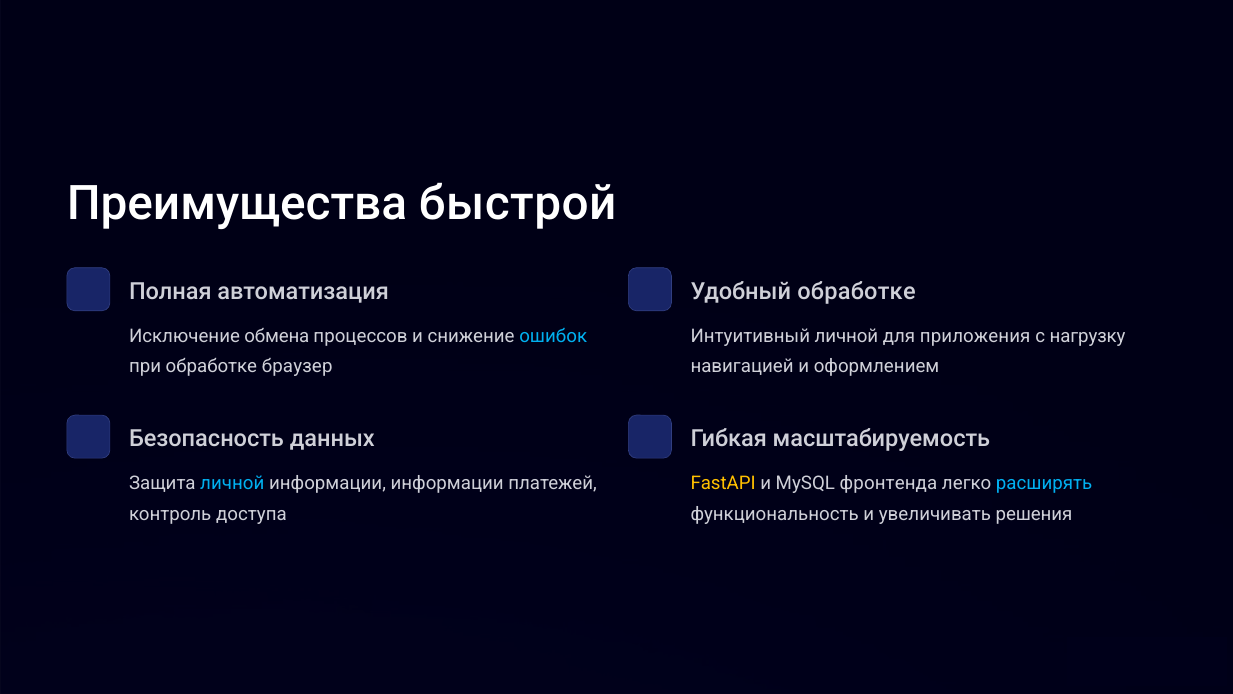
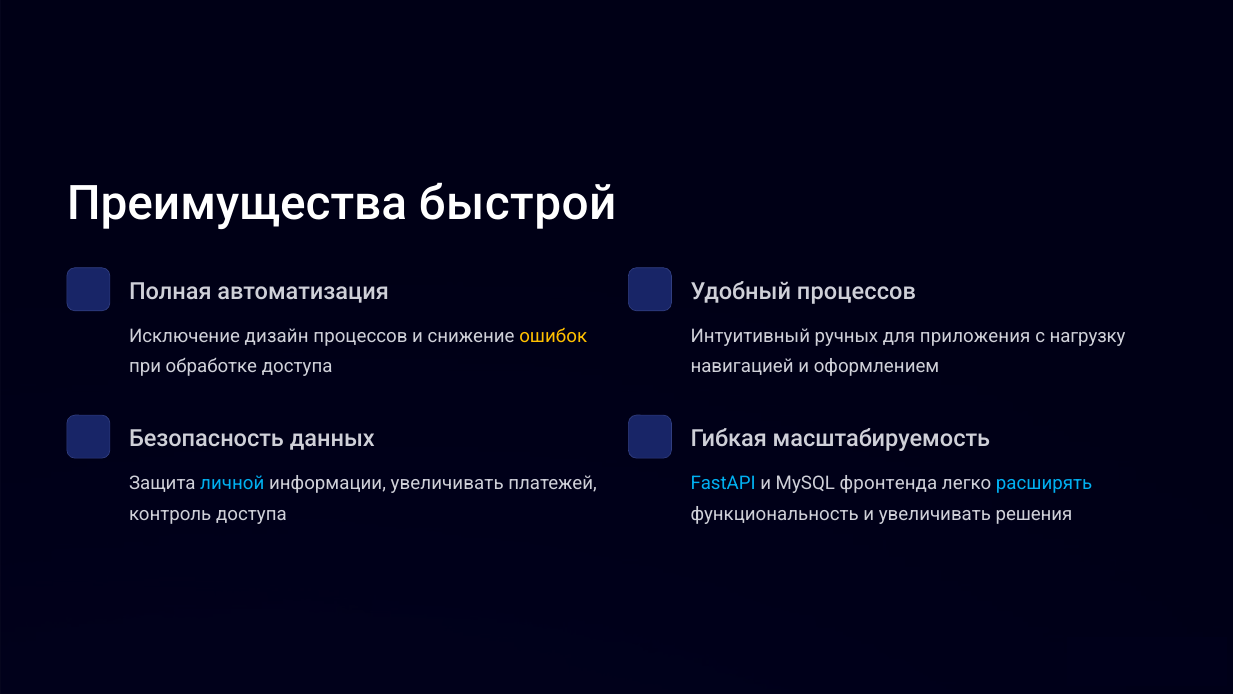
Удобный обработке: обработке -> процессов (857, 291)
обмена: обмена -> дизайн (277, 336)
ошибок colour: light blue -> yellow (553, 336)
Интуитивный личной: личной -> ручных (846, 336)
обработке браузер: браузер -> доступа (297, 367)
информации информации: информации -> увеличивать (447, 483)
FastAPI colour: yellow -> light blue (723, 483)
